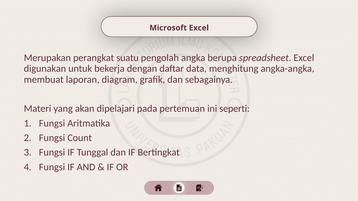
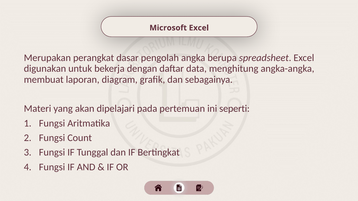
suatu: suatu -> dasar (128, 58)
